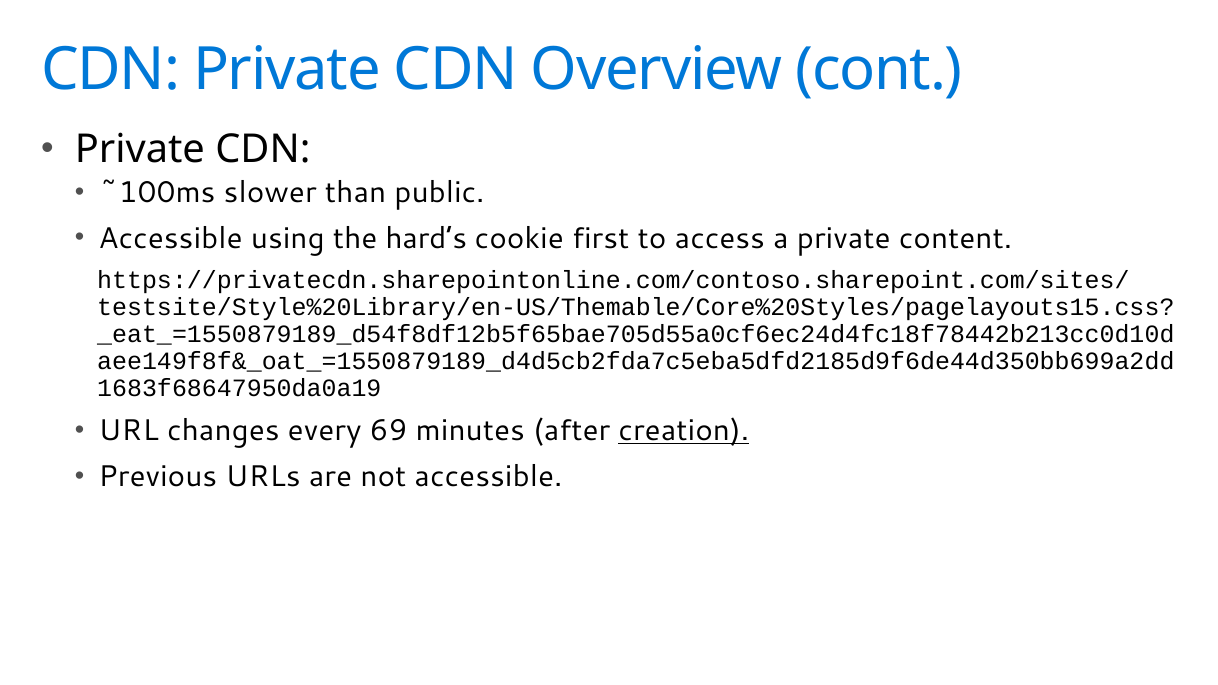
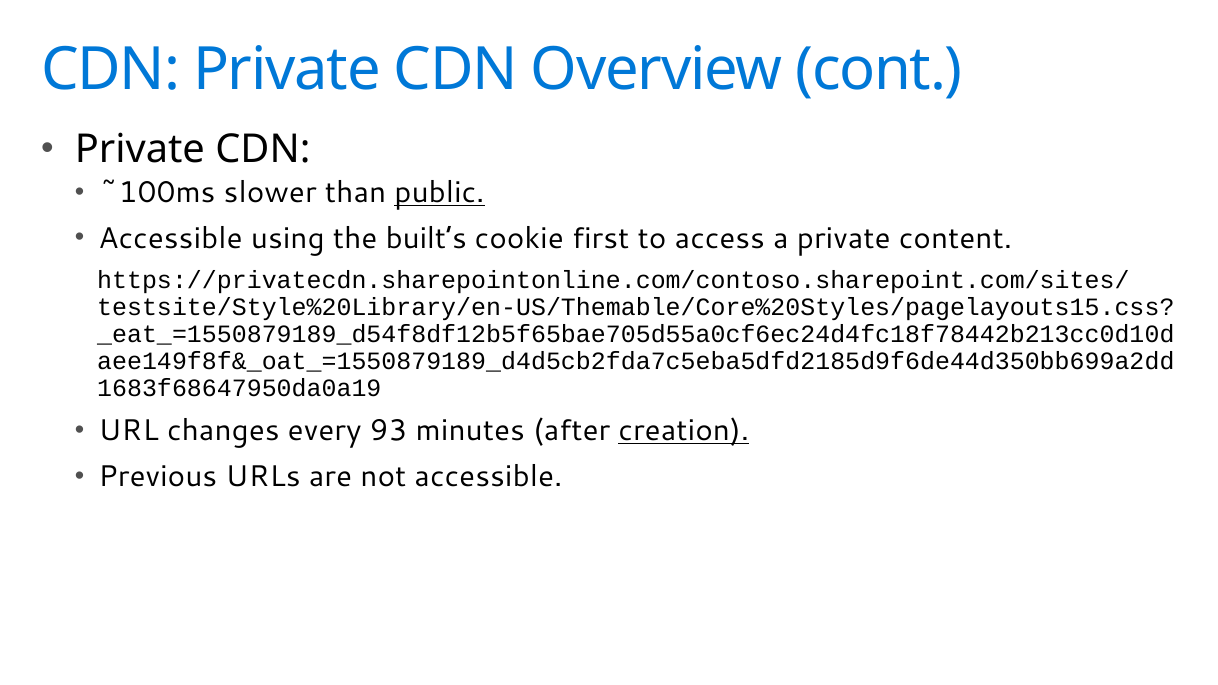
public underline: none -> present (439, 193)
hard’s: hard’s -> built’s (426, 238)
69: 69 -> 93 (389, 431)
